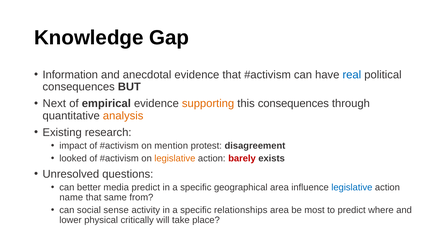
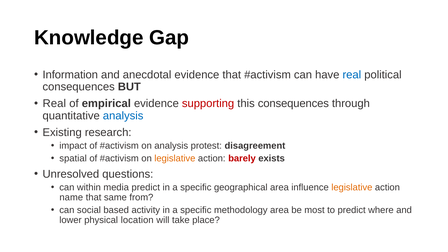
Next: Next -> Real (54, 104)
supporting colour: orange -> red (208, 104)
analysis colour: orange -> blue (123, 116)
on mention: mention -> analysis (171, 146)
looked: looked -> spatial (73, 158)
better: better -> within (89, 187)
legislative colour: blue -> orange (352, 187)
sense: sense -> based (116, 210)
relationships: relationships -> methodology (241, 210)
critically: critically -> location (137, 220)
